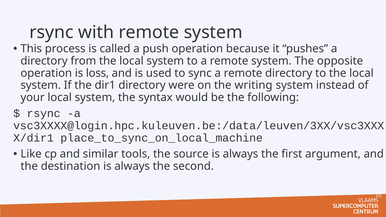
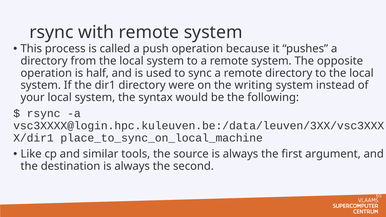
loss: loss -> half (97, 73)
